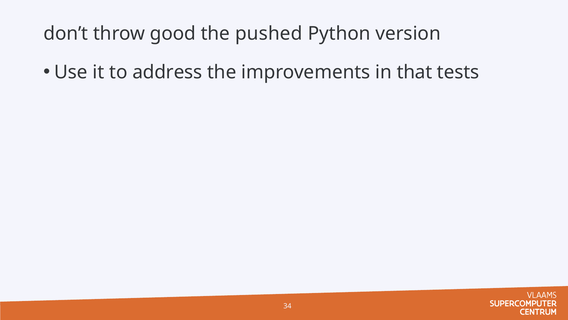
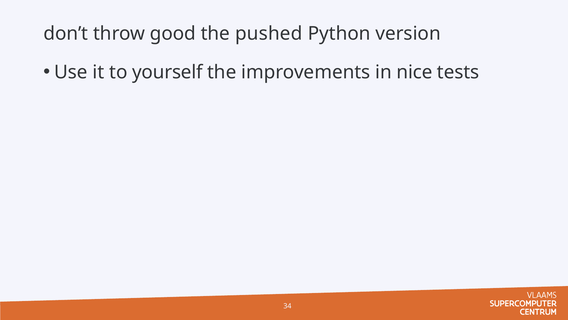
address: address -> yourself (167, 72)
that: that -> nice (414, 72)
